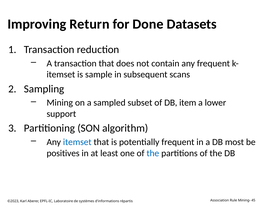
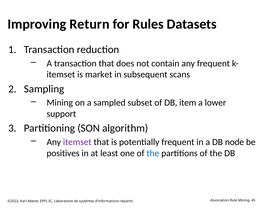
Done: Done -> Rules (148, 24)
sample: sample -> market (99, 75)
itemset colour: blue -> purple (77, 142)
most: most -> node (235, 142)
